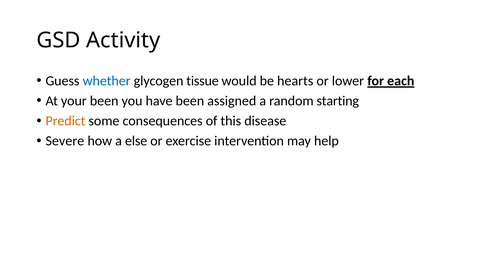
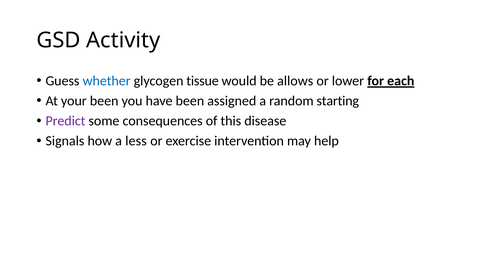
hearts: hearts -> allows (295, 81)
Predict colour: orange -> purple (65, 121)
Severe: Severe -> Signals (65, 141)
else: else -> less (136, 141)
